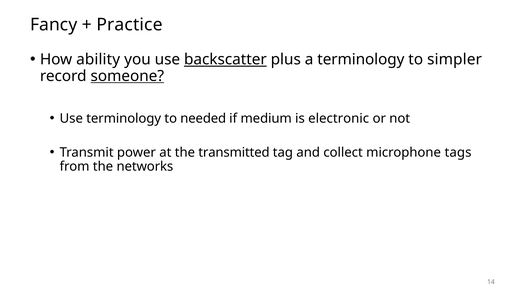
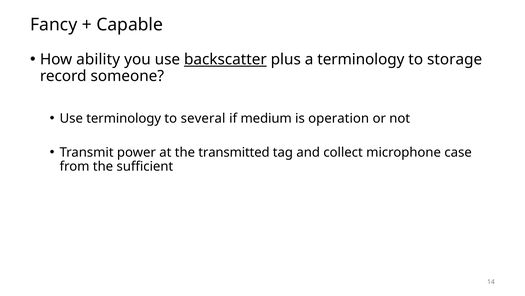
Practice: Practice -> Capable (130, 24)
simpler: simpler -> storage (455, 59)
someone underline: present -> none (127, 76)
needed: needed -> several (203, 118)
electronic: electronic -> operation (339, 118)
tags: tags -> case (458, 152)
networks: networks -> sufficient (145, 166)
